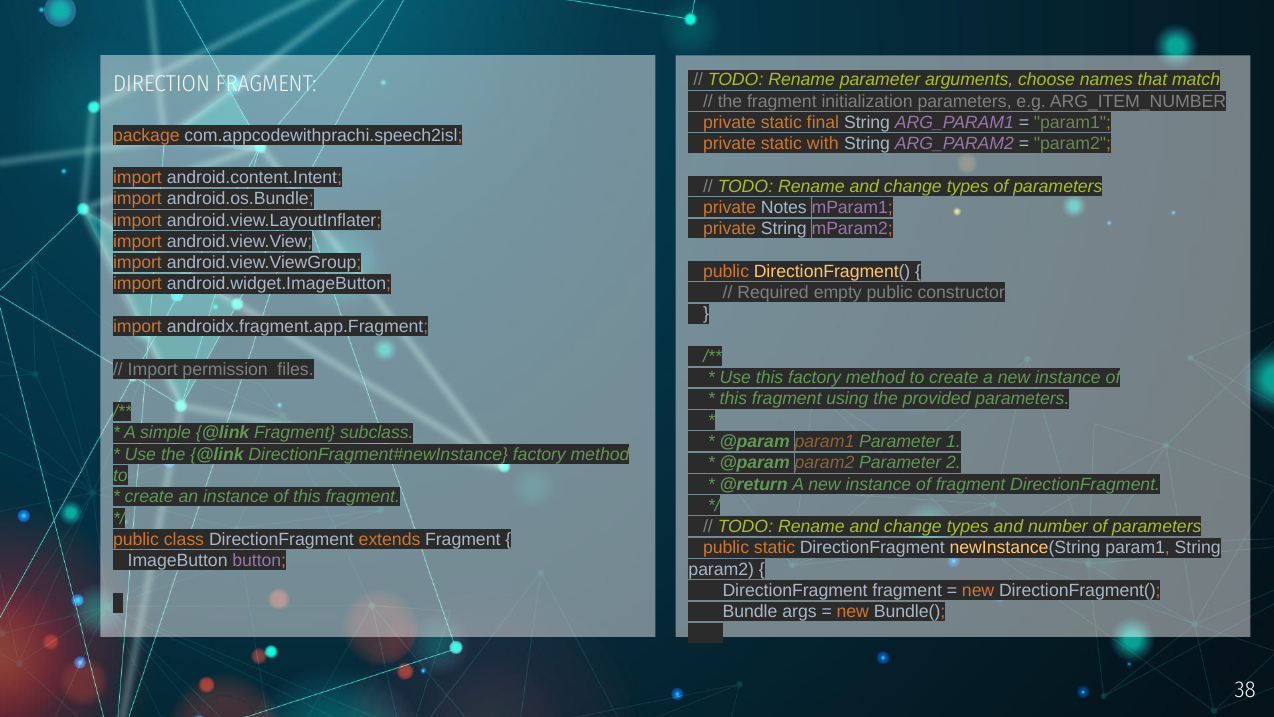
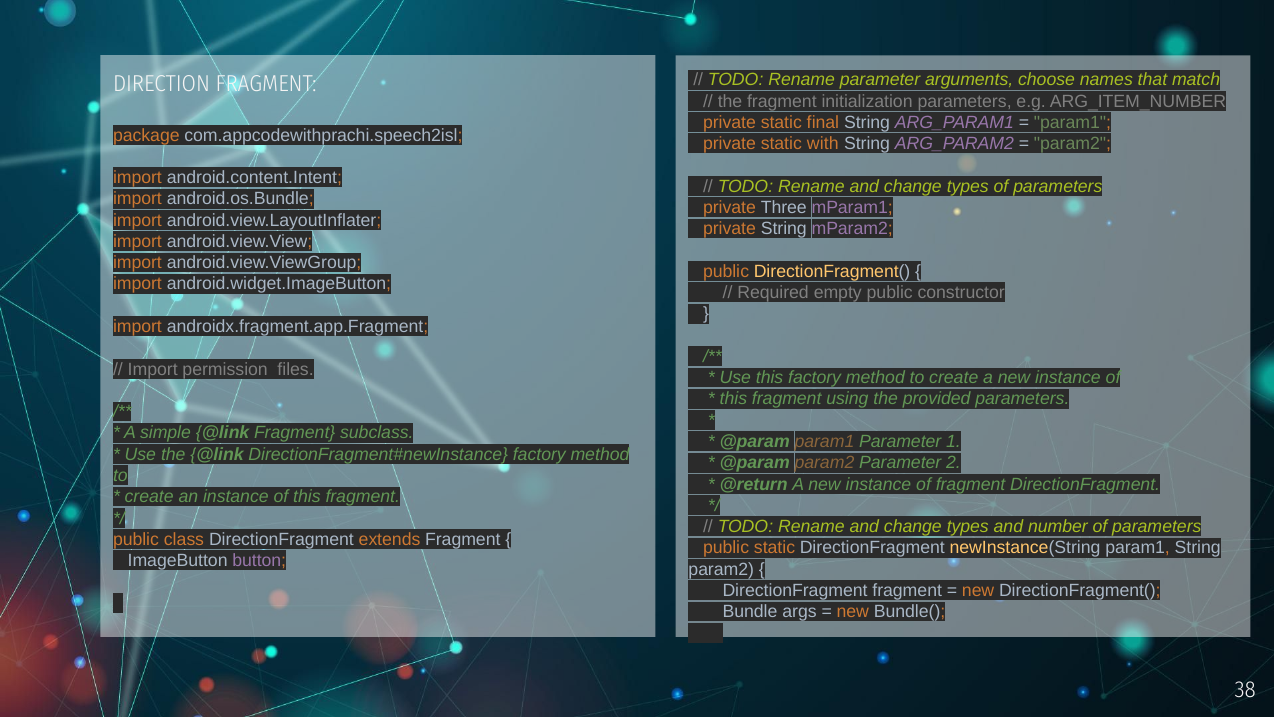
Notes: Notes -> Three (784, 207)
